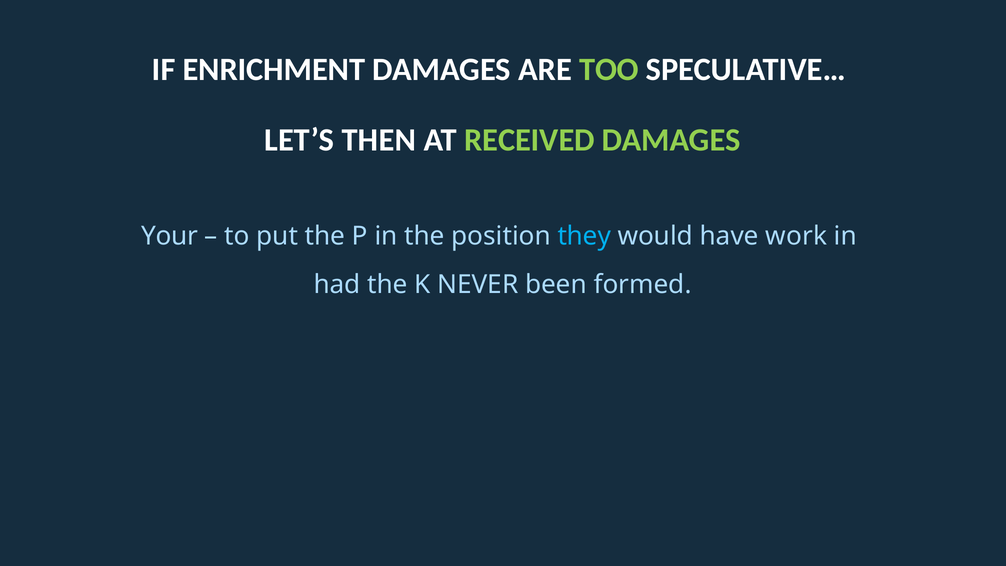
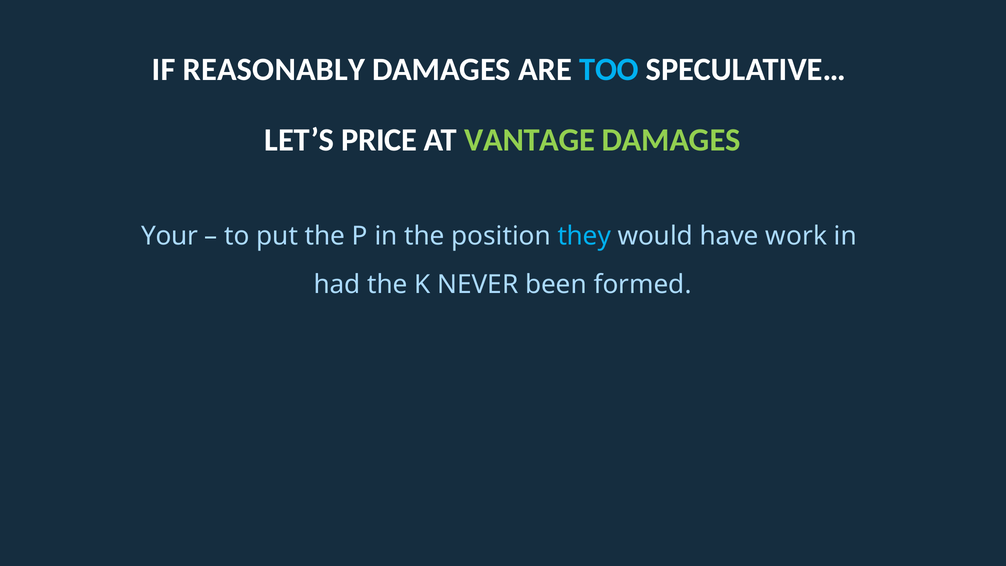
ENRICHMENT: ENRICHMENT -> REASONABLY (274, 70)
TOO colour: light green -> light blue (609, 70)
THEN: THEN -> PRICE (379, 140)
RECEIVED: RECEIVED -> VANTAGE (530, 140)
